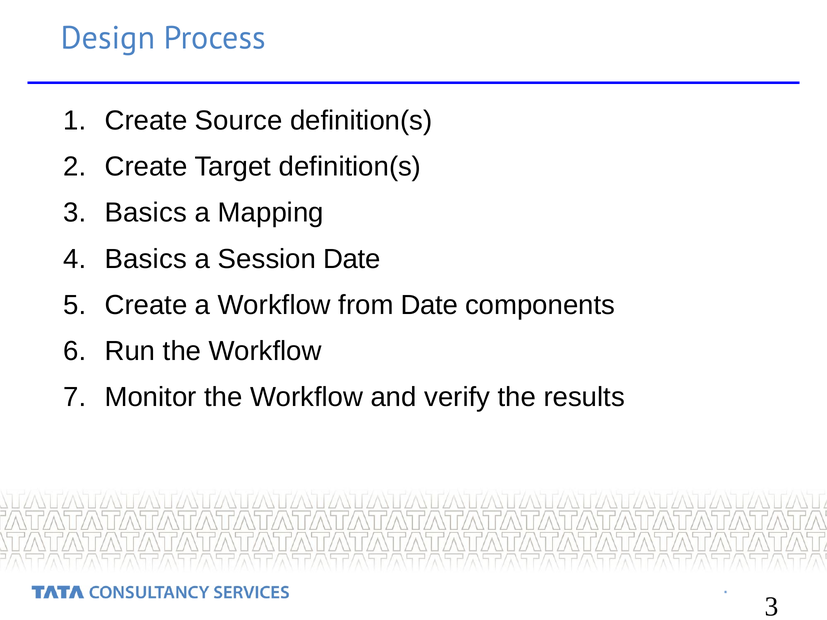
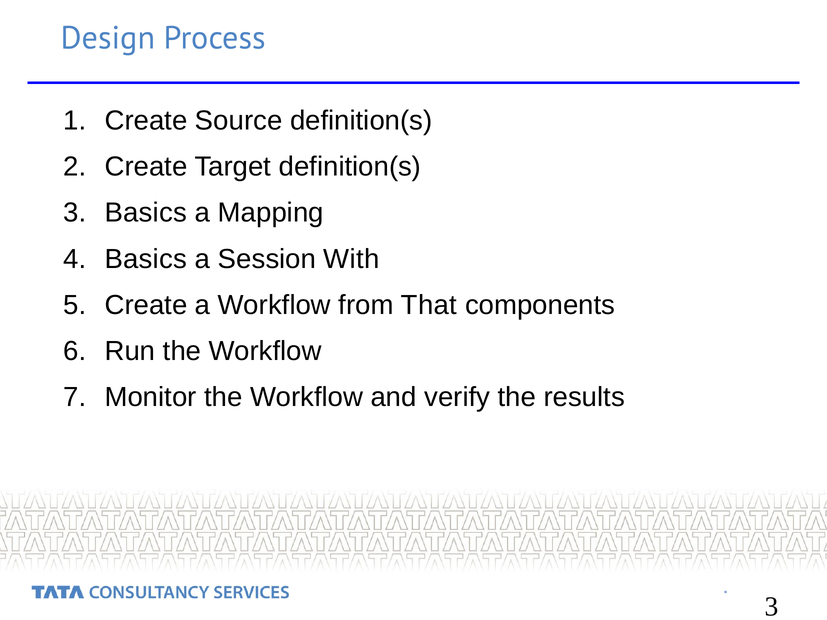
Session Date: Date -> With (351, 259)
from Date: Date -> That (429, 305)
